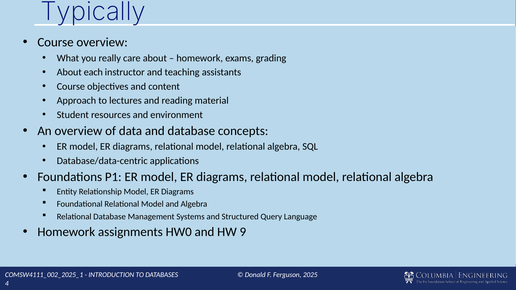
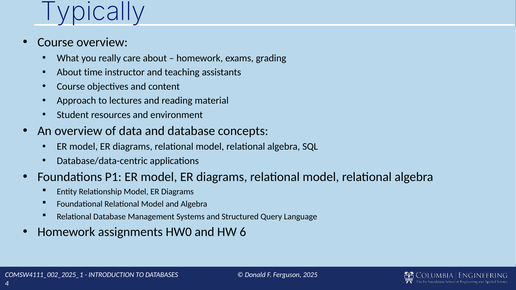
each: each -> time (93, 72)
9: 9 -> 6 (243, 232)
